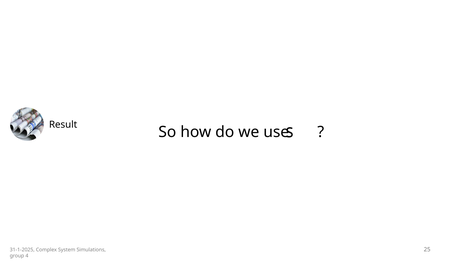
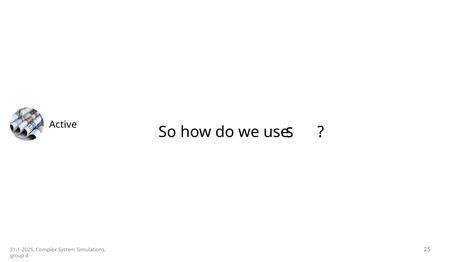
Result: Result -> Active (63, 125)
